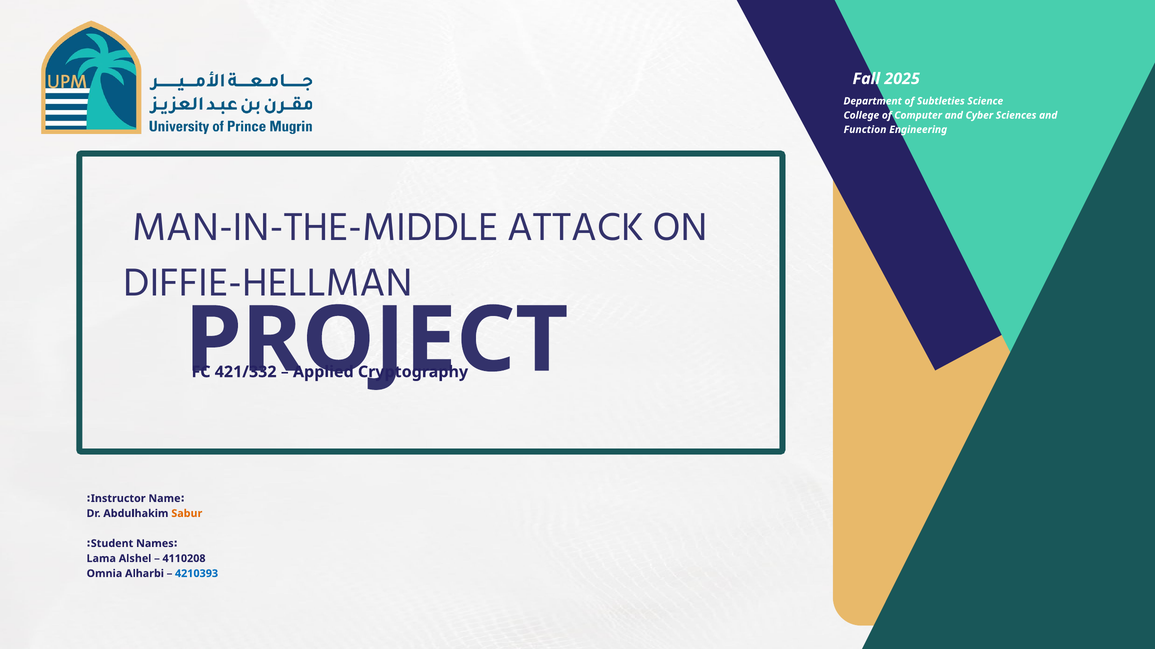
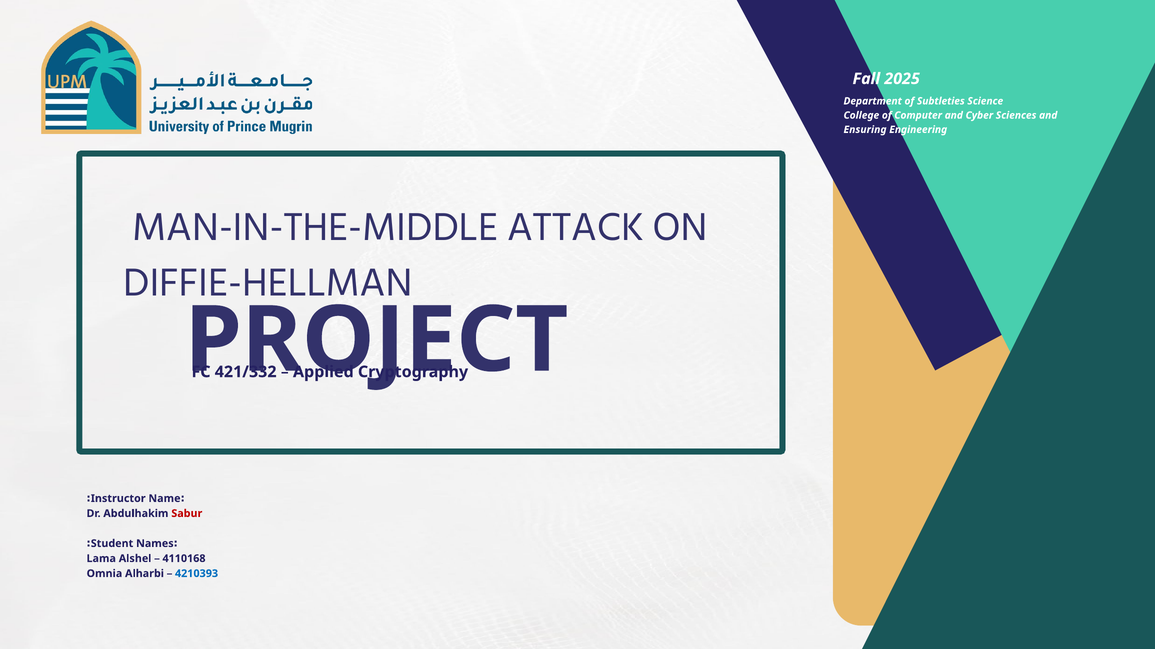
Function: Function -> Ensuring (865, 130)
Sabur colour: orange -> red (187, 514)
4110208: 4110208 -> 4110168 (184, 559)
